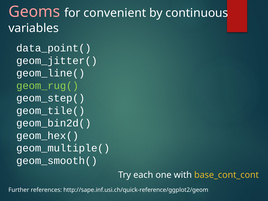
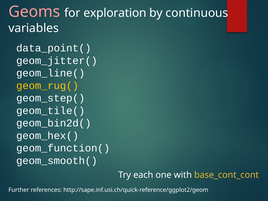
convenient: convenient -> exploration (115, 13)
geom_rug( colour: light green -> yellow (47, 86)
geom_multiple(: geom_multiple( -> geom_function( (63, 148)
